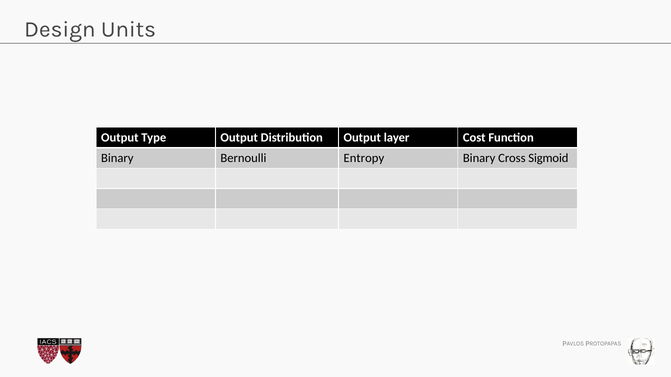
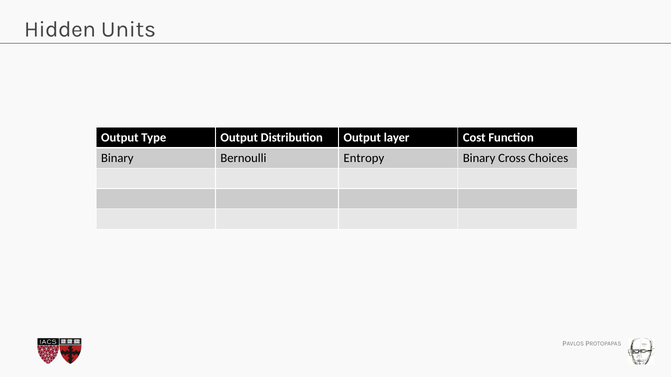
Design: Design -> Hidden (60, 29)
Sigmoid: Sigmoid -> Choices (548, 158)
